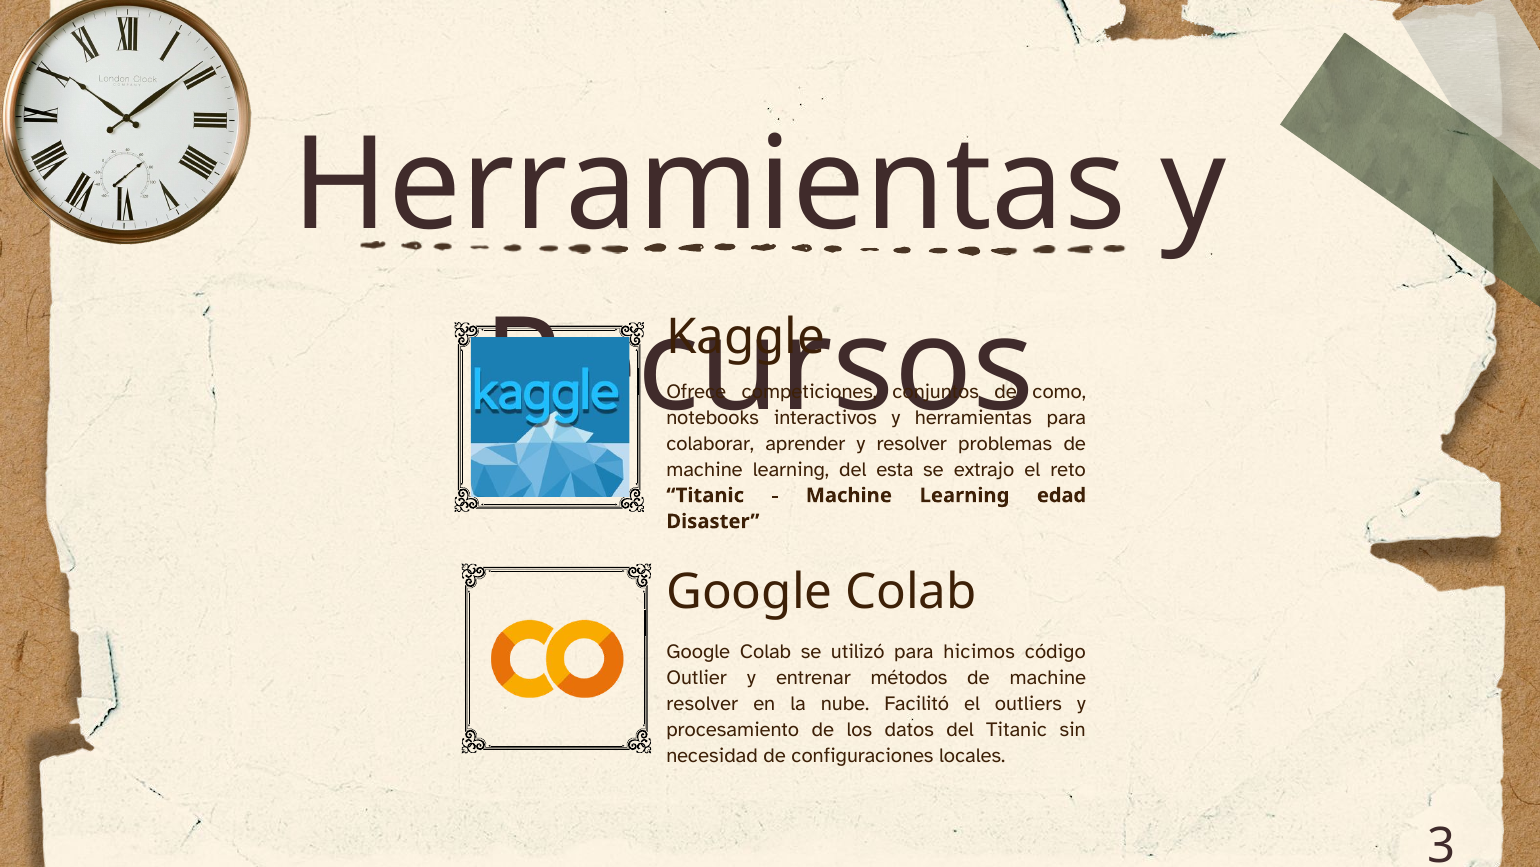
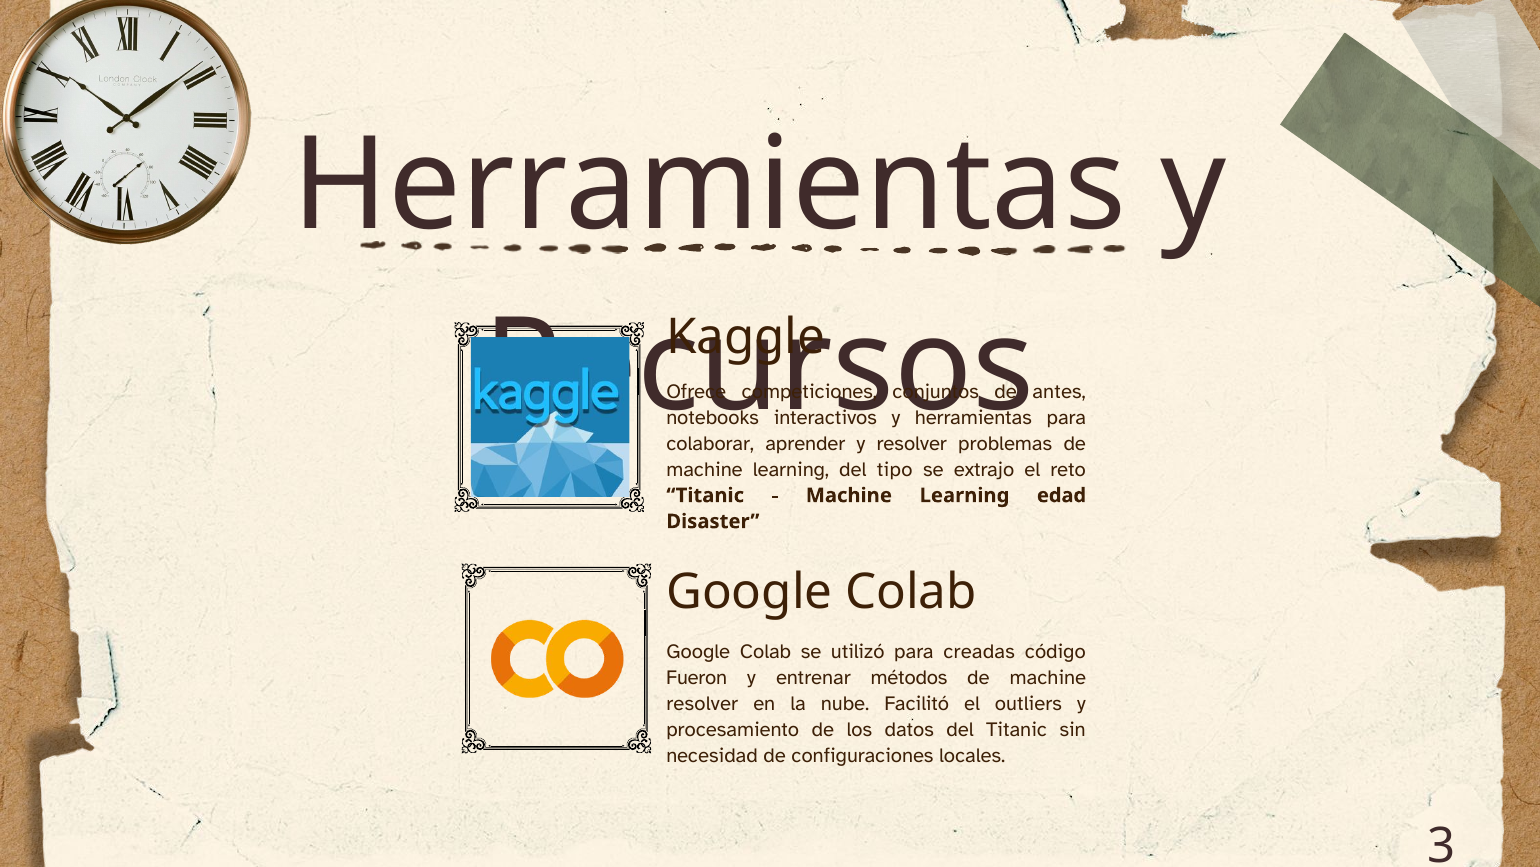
como: como -> antes (1059, 391)
esta: esta -> tipo (895, 469)
hicimos: hicimos -> creadas (979, 651)
Outlier: Outlier -> Fueron (697, 677)
